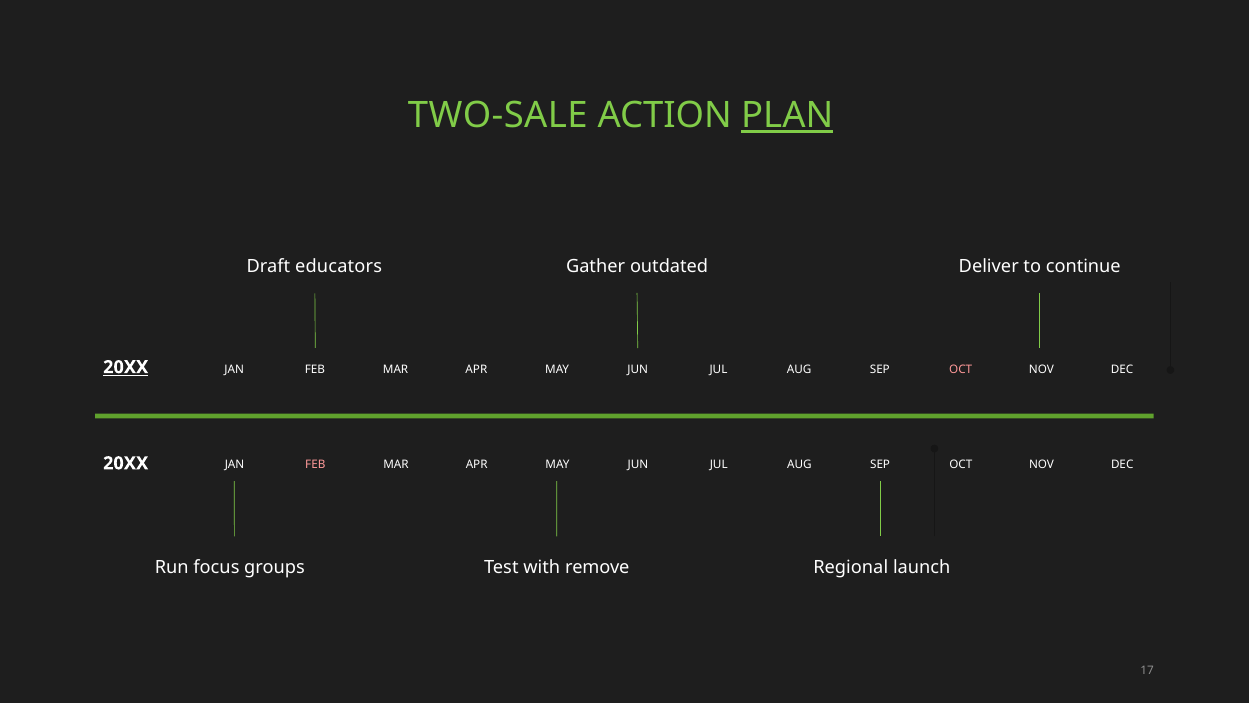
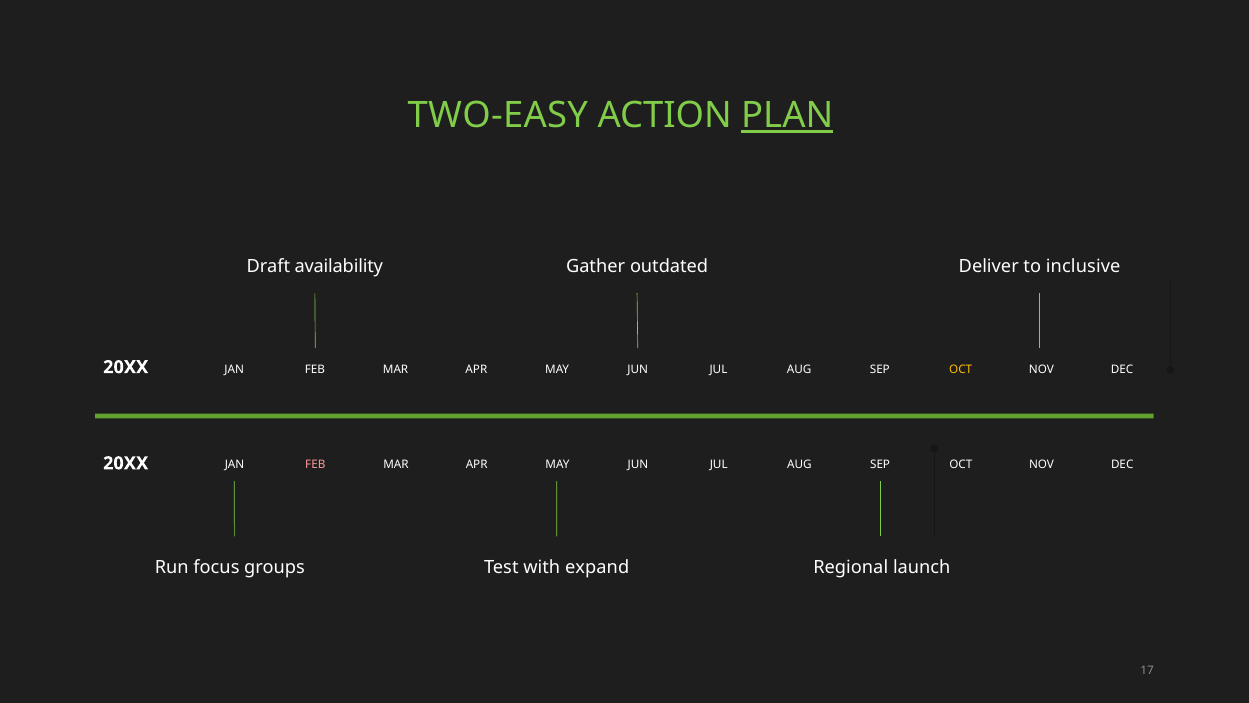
TWO-SALE: TWO-SALE -> TWO-EASY (498, 116)
continue: continue -> inclusive (1083, 266)
educators: educators -> availability (339, 266)
20XX underline: present -> none (126, 367)
OCT colour: pink -> yellow (961, 370)
remove: remove -> expand (597, 567)
